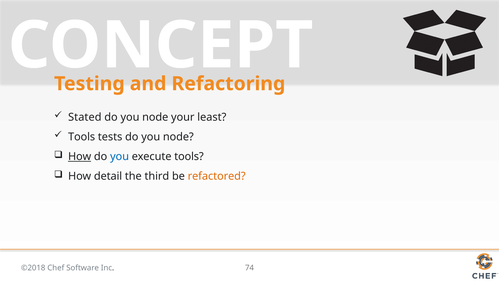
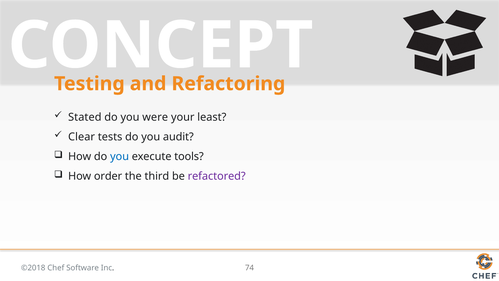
node: node -> were (155, 117)
Tools: Tools -> Clear (82, 137)
tests do you node: node -> audit (178, 137)
How underline: present -> none (80, 156)
detail: detail -> order (108, 176)
refactored colour: orange -> purple (217, 176)
